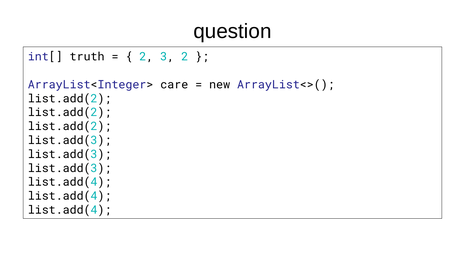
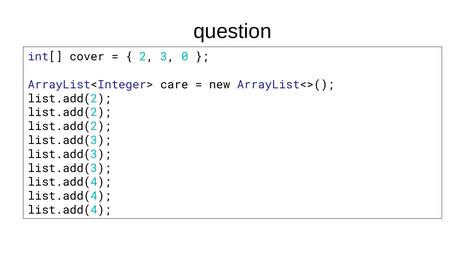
truth: truth -> cover (87, 57)
3 2: 2 -> 0 (185, 57)
